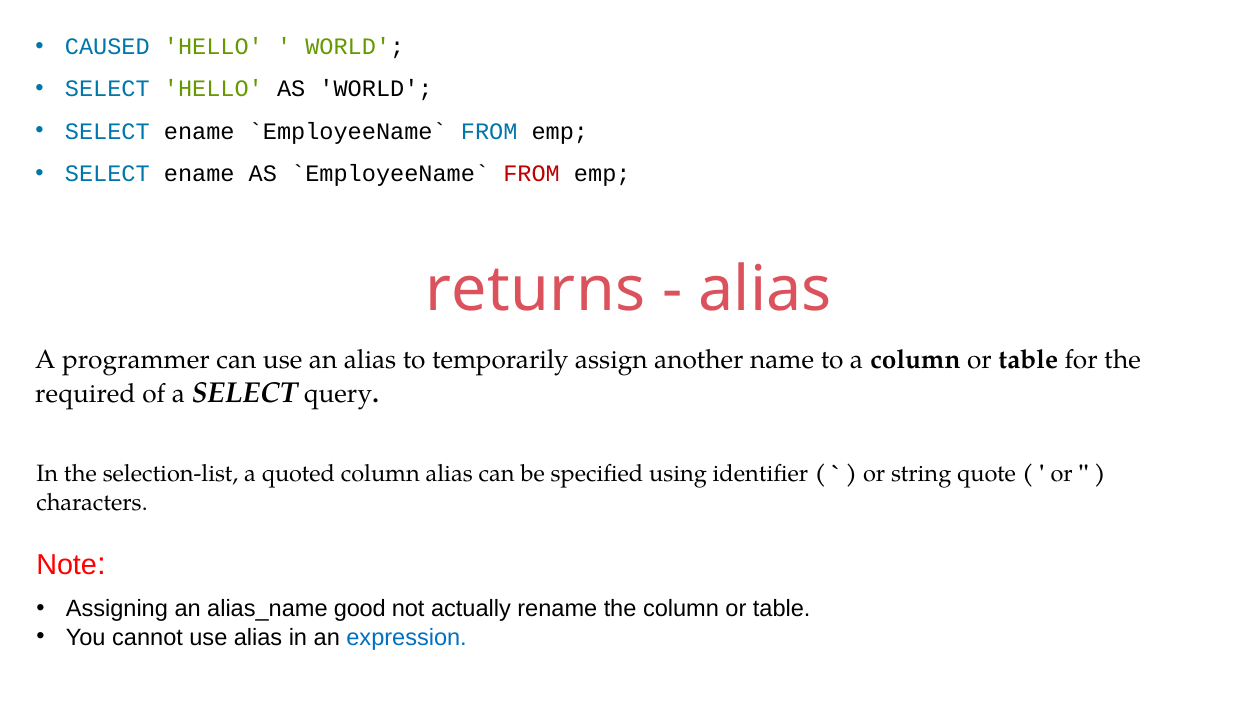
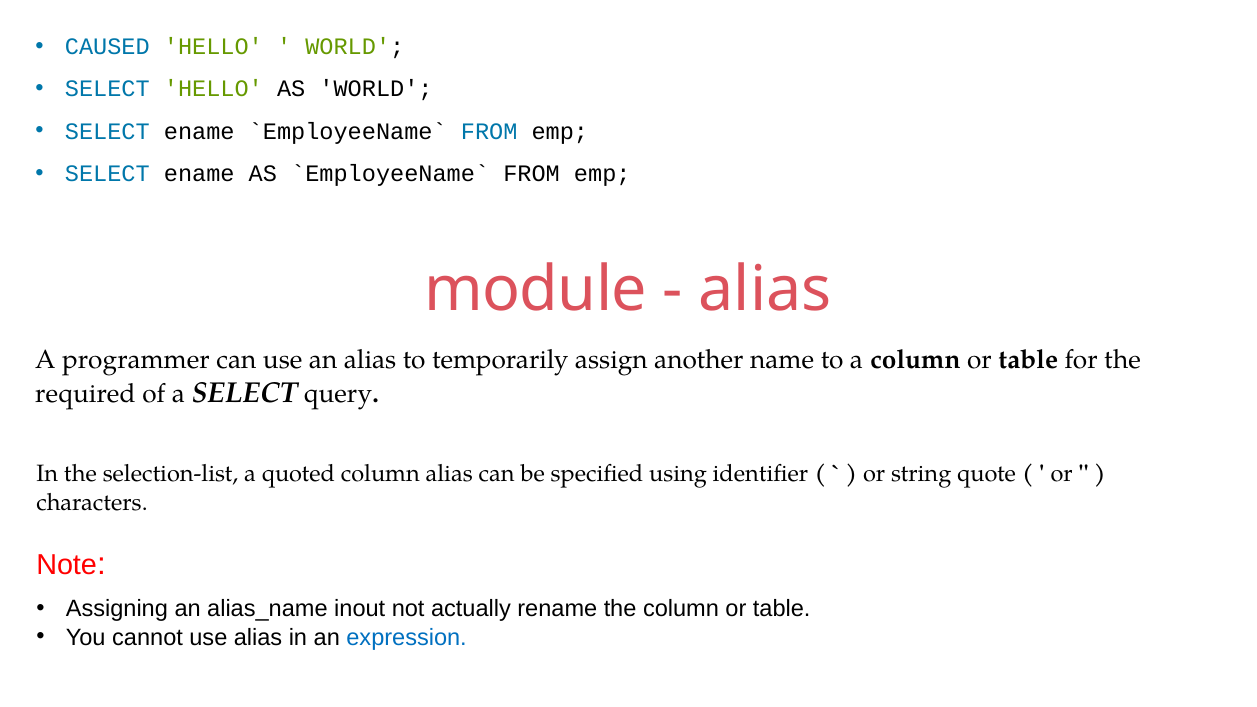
FROM colour: red -> black (532, 174)
returns: returns -> module (536, 290)
good: good -> inout (360, 609)
